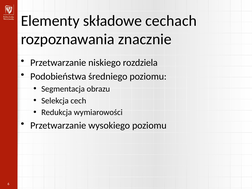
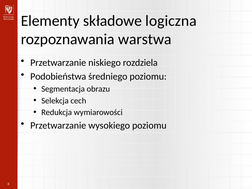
cechach: cechach -> logiczna (171, 21)
znacznie: znacznie -> warstwa (145, 39)
